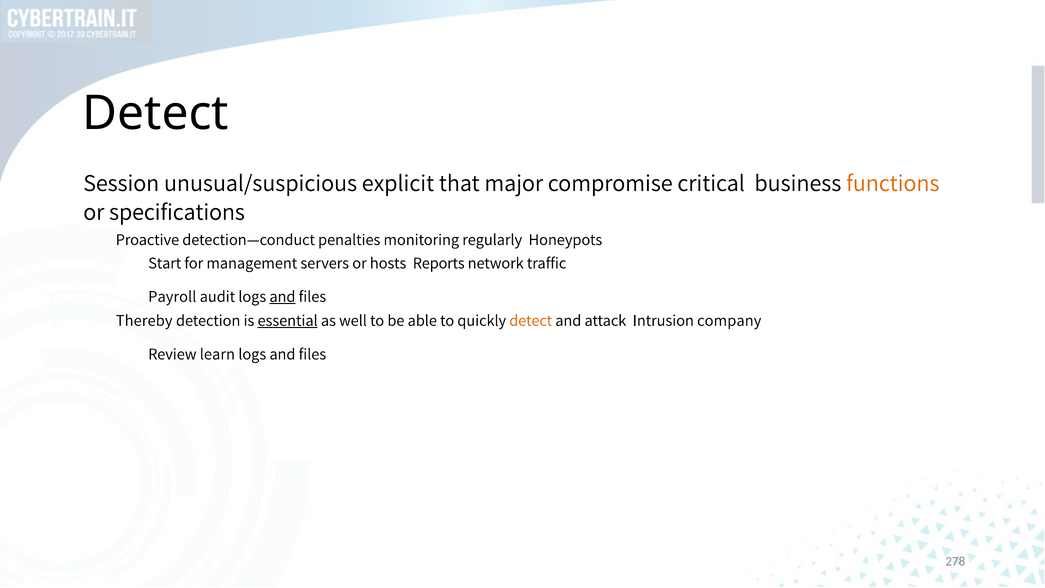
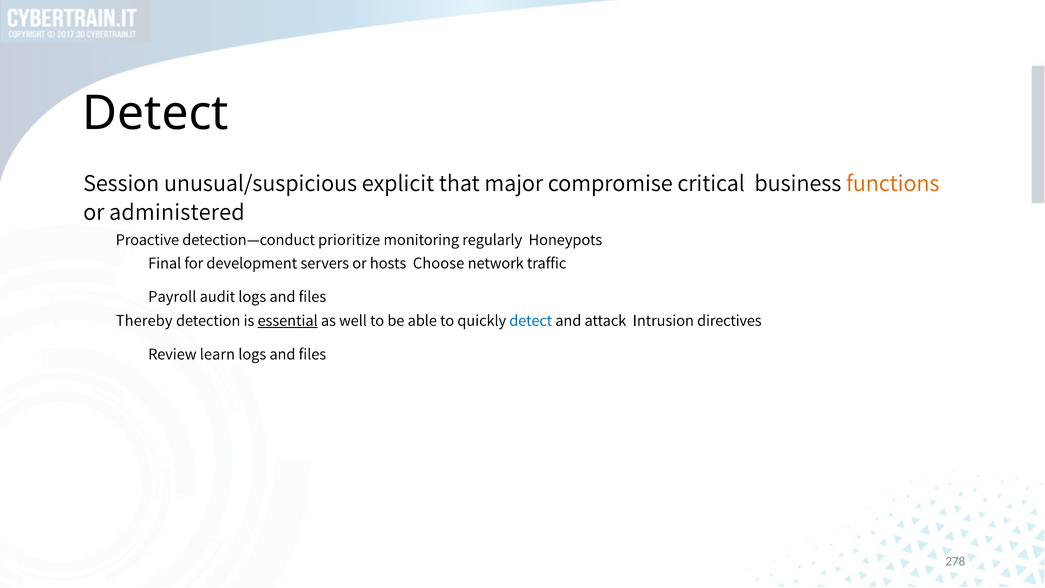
specifications: specifications -> administered (177, 212)
penalties: penalties -> prioritize (349, 240)
Start: Start -> Final (165, 263)
management: management -> development (252, 263)
Reports: Reports -> Choose (439, 263)
and underline: present -> none (282, 296)
detect colour: orange -> blue (531, 320)
company: company -> directives (729, 320)
